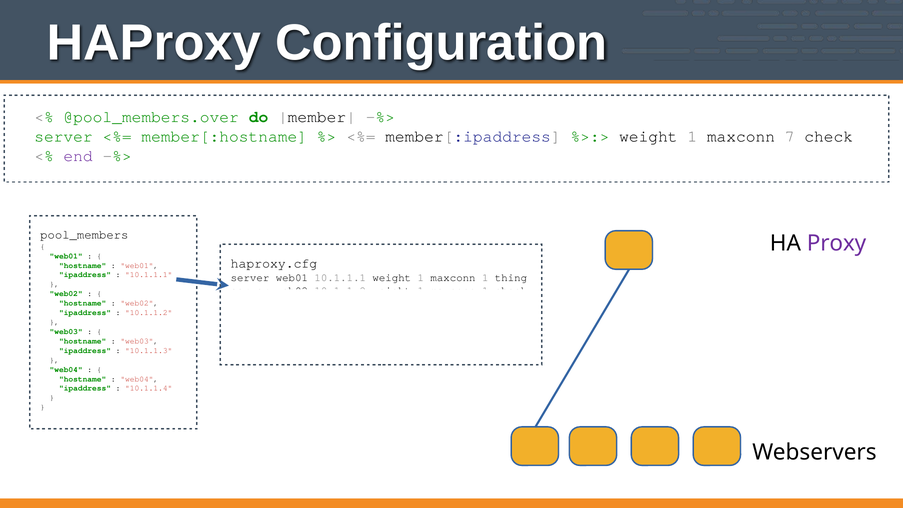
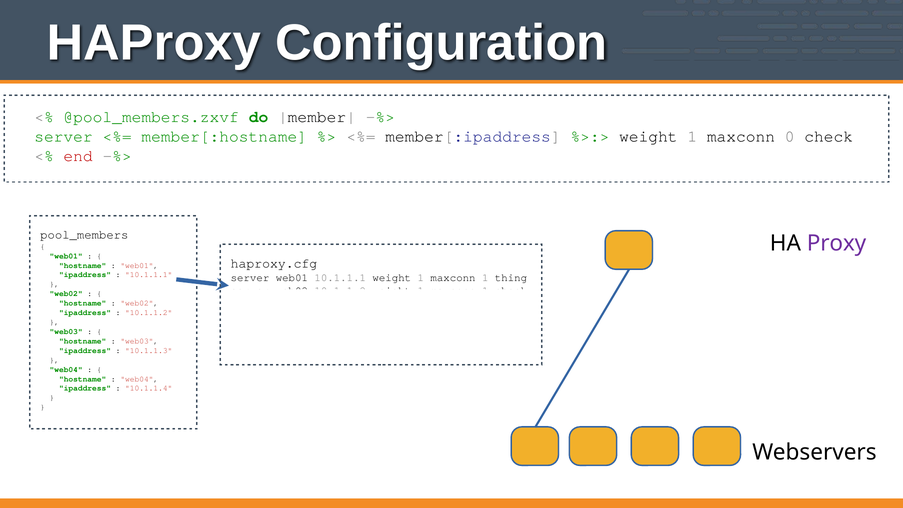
@pool_members.over: @pool_members.over -> @pool_members.zxvf (151, 117)
7: 7 -> 0 (790, 136)
end colour: purple -> red (78, 156)
